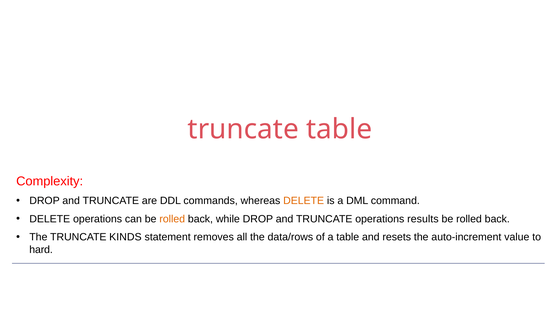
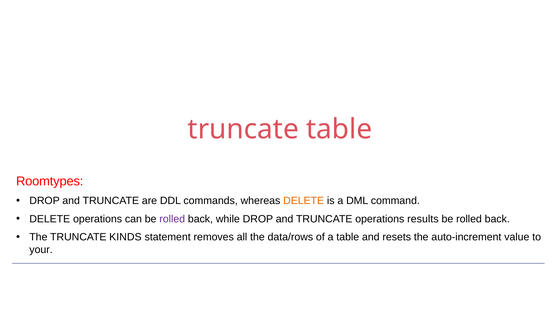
Complexity: Complexity -> Roomtypes (50, 181)
rolled colour: orange -> purple (172, 219)
hard: hard -> your (41, 250)
